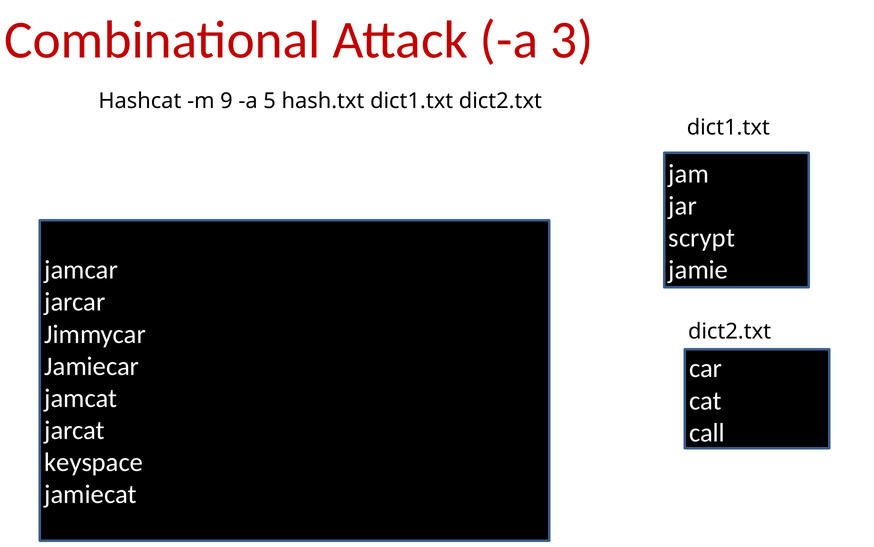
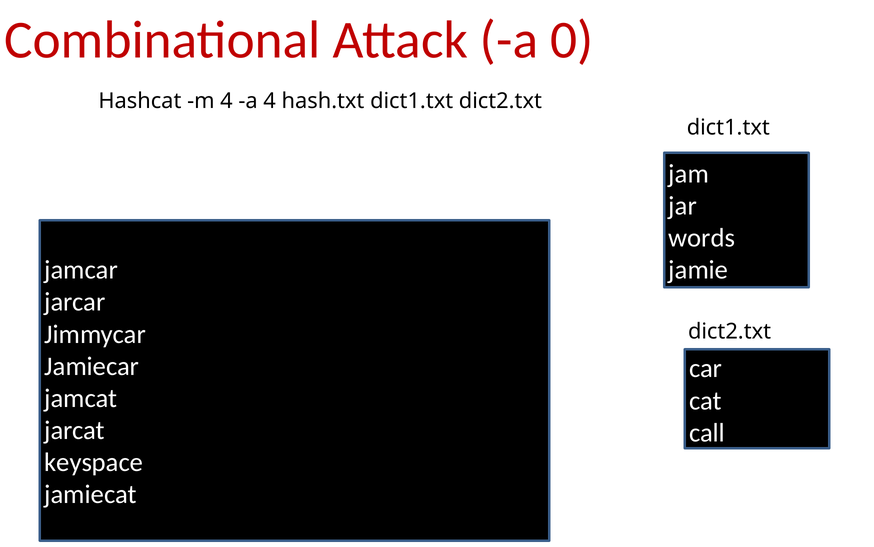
3: 3 -> 0 (572, 40)
m 9: 9 -> 4 (226, 101)
a 5: 5 -> 4 (270, 101)
scrypt: scrypt -> words (702, 238)
